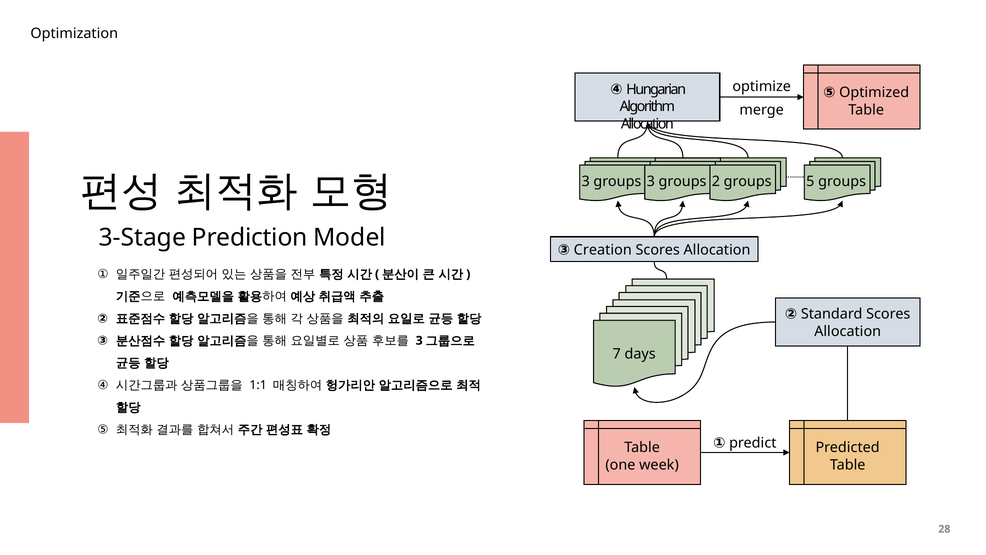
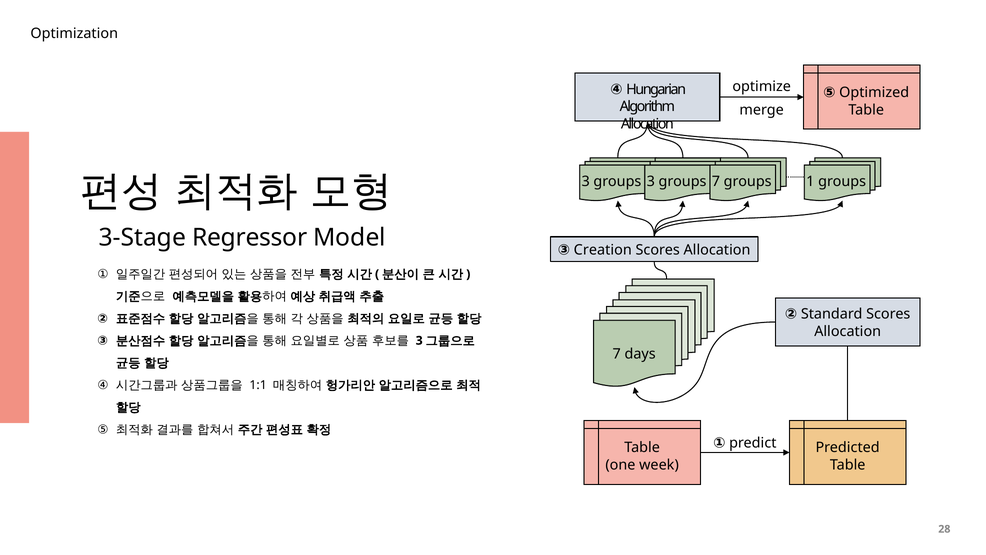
groups 2: 2 -> 7 (716, 181)
5: 5 -> 1 (810, 181)
Prediction: Prediction -> Regressor (250, 237)
